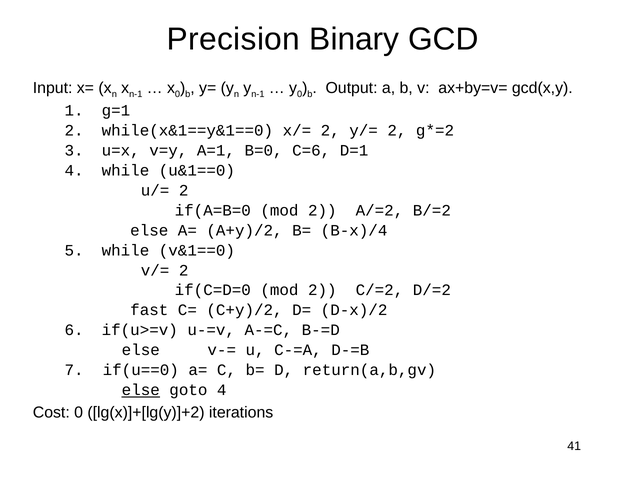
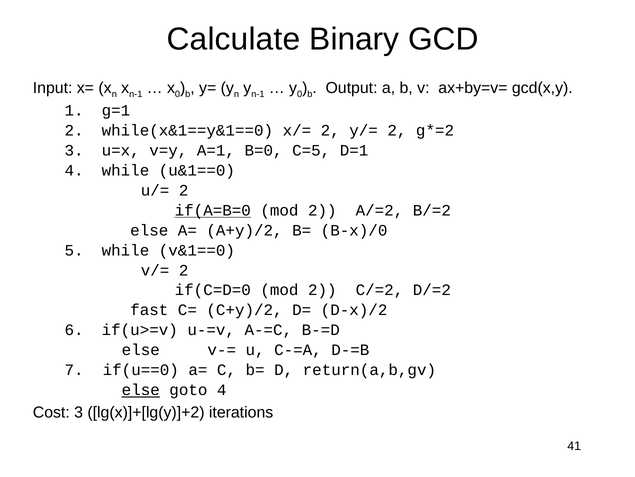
Precision: Precision -> Calculate (234, 39)
C=6: C=6 -> C=5 (311, 150)
if(A=B=0 underline: none -> present (213, 210)
B-x)/4: B-x)/4 -> B-x)/0 (354, 230)
Cost 0: 0 -> 3 (79, 412)
